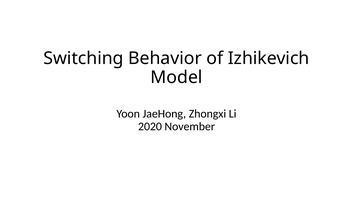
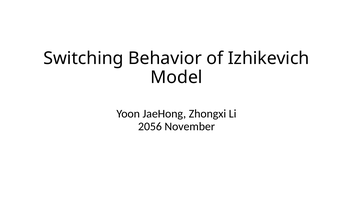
2020: 2020 -> 2056 (150, 127)
